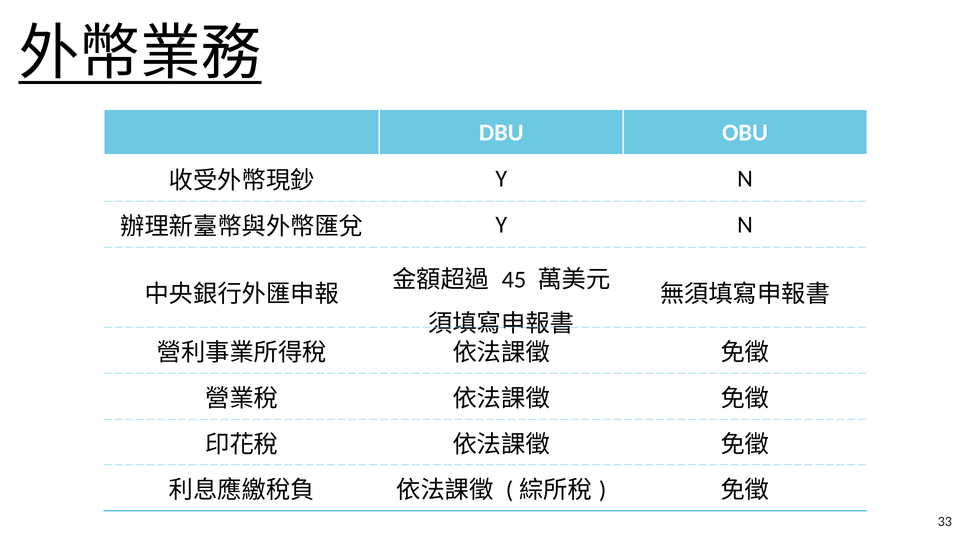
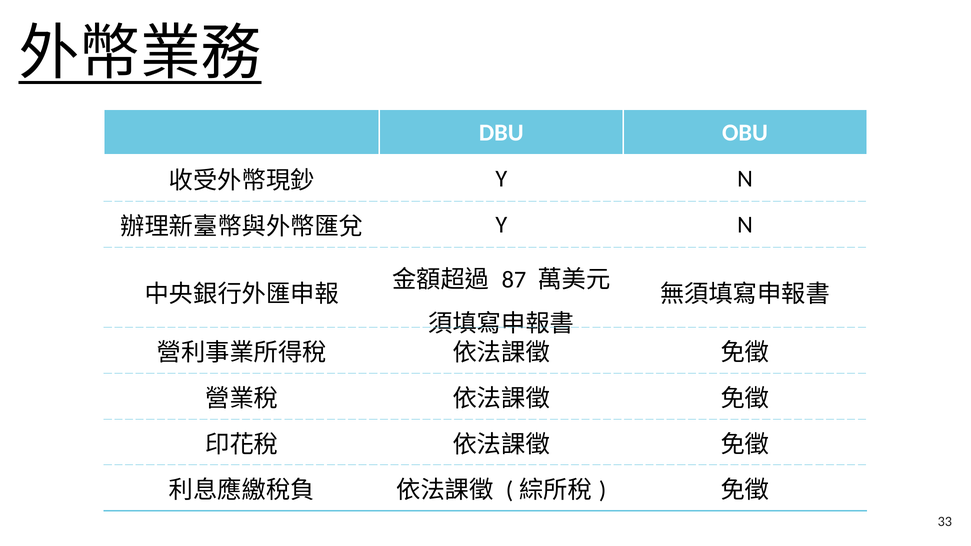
45: 45 -> 87 (514, 280)
